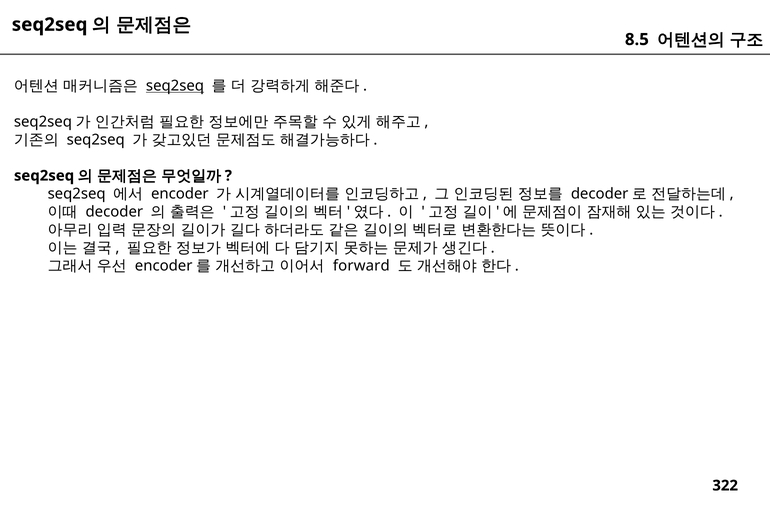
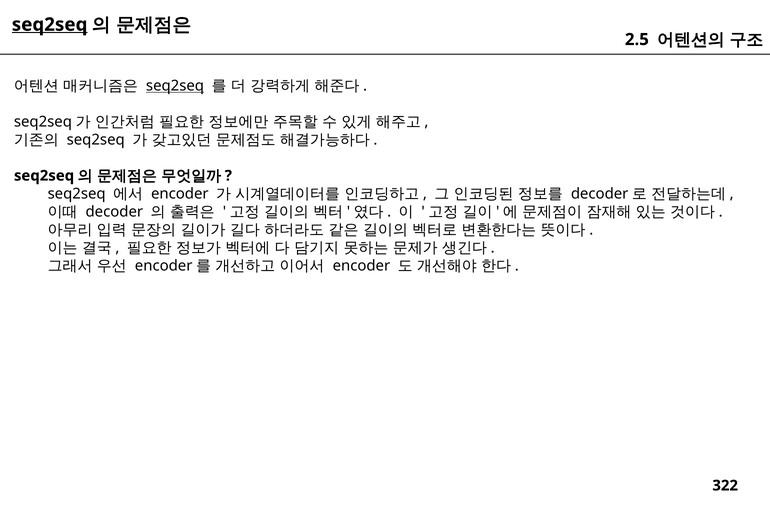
seq2seq underline: none -> present (50, 25)
8.5: 8.5 -> 2.5 (637, 39)
forward: forward -> encoder (361, 265)
